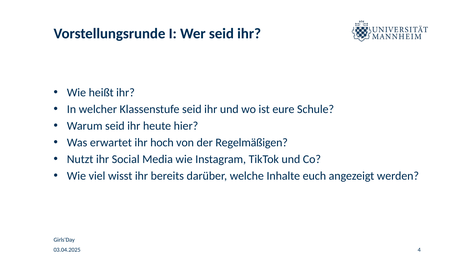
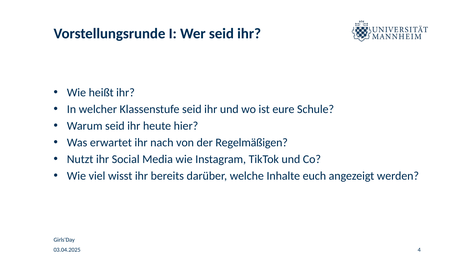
hoch: hoch -> nach (162, 142)
